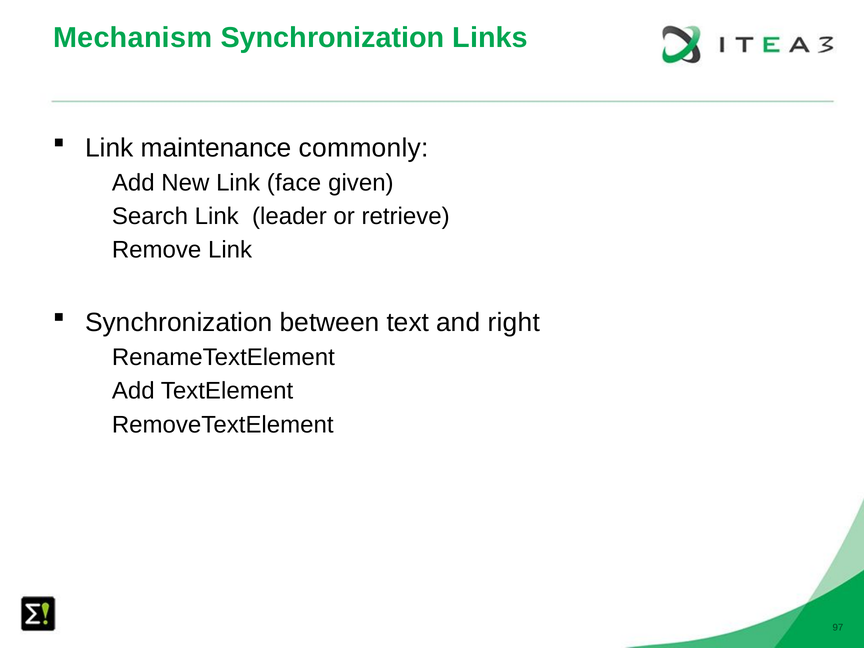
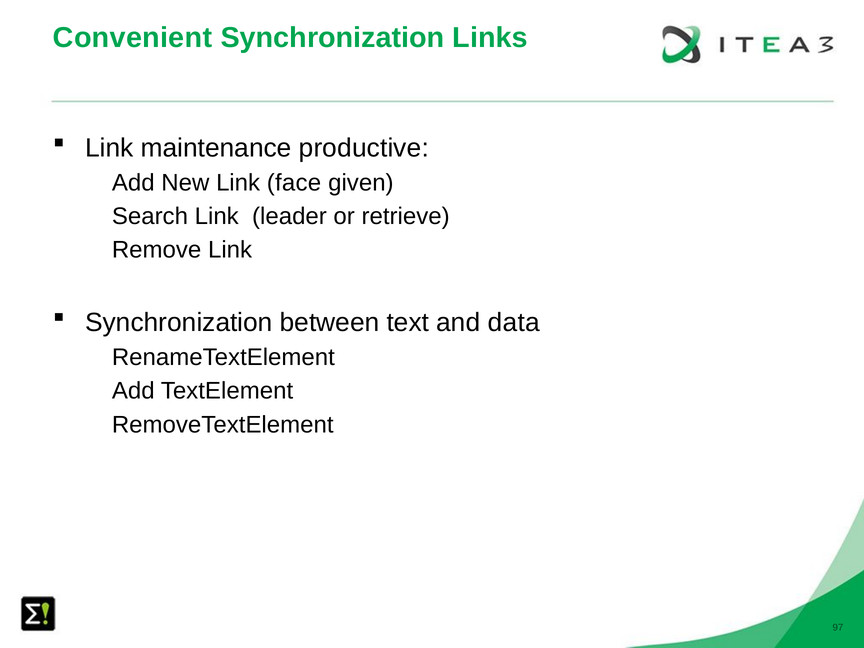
Mechanism: Mechanism -> Convenient (133, 38)
commonly: commonly -> productive (364, 148)
right: right -> data (514, 323)
